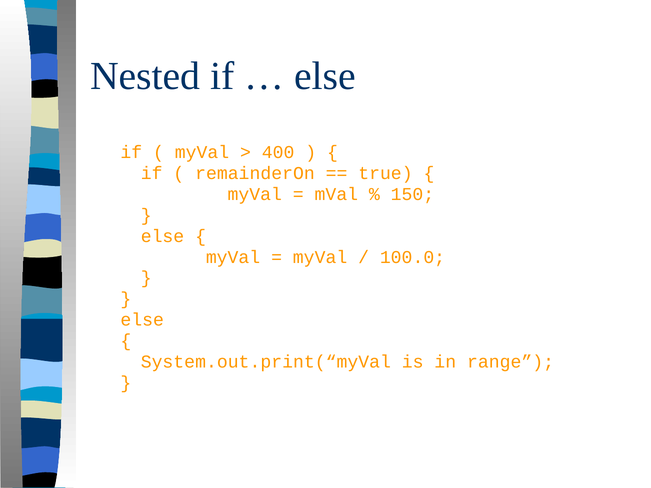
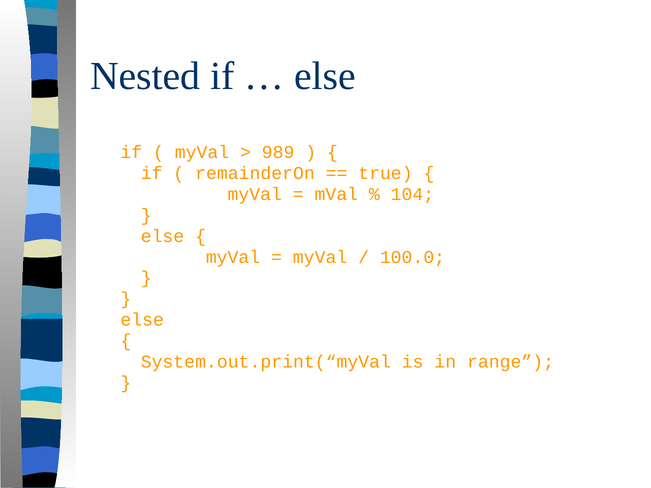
400: 400 -> 989 (278, 152)
150: 150 -> 104 (412, 194)
